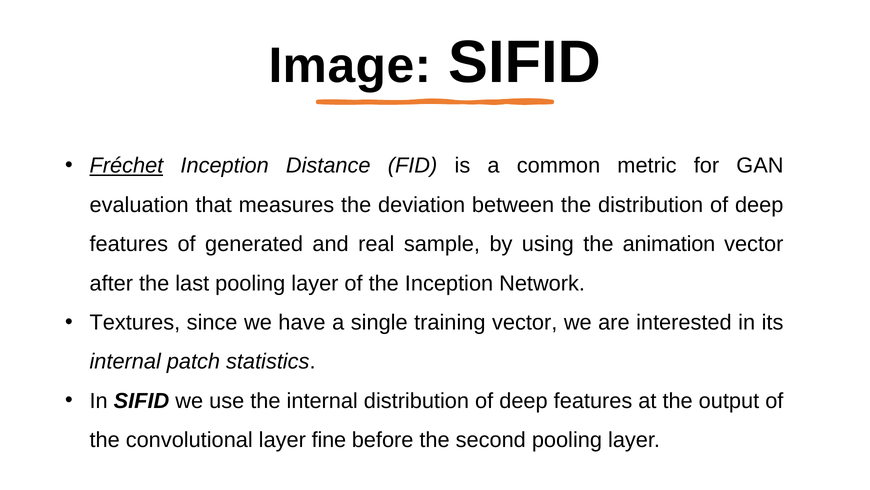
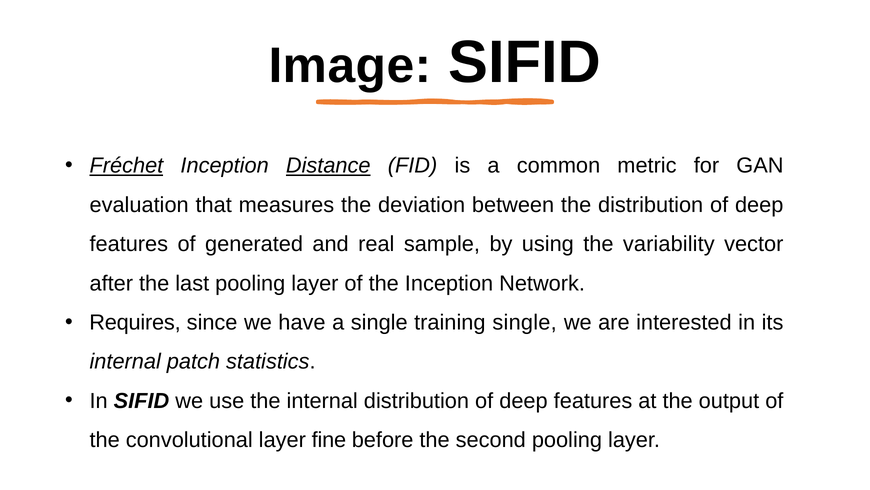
Distance underline: none -> present (328, 166)
animation: animation -> variability (669, 244)
Textures: Textures -> Requires (135, 322)
training vector: vector -> single (525, 322)
